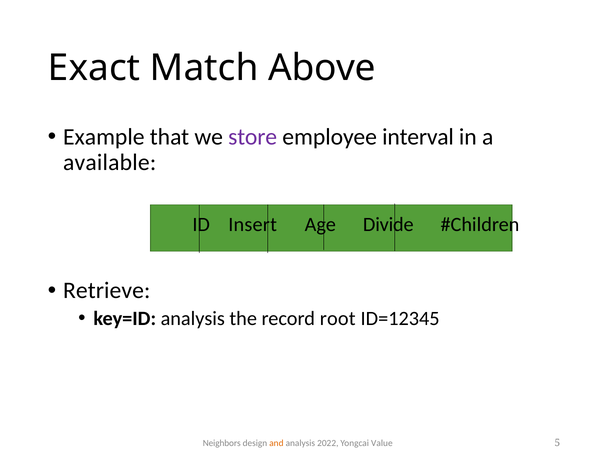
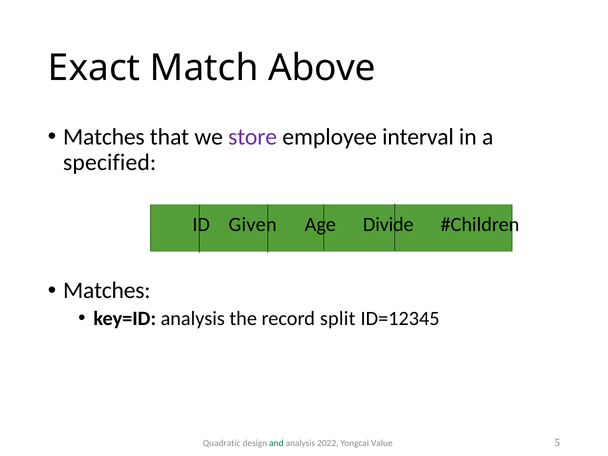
Example: Example -> Matches (104, 137)
available: available -> specified (110, 163)
Insert: Insert -> Given (253, 225)
Retrieve: Retrieve -> Matches (107, 291)
root: root -> split (338, 319)
Neighbors: Neighbors -> Quadratic (222, 443)
and colour: orange -> green (276, 443)
